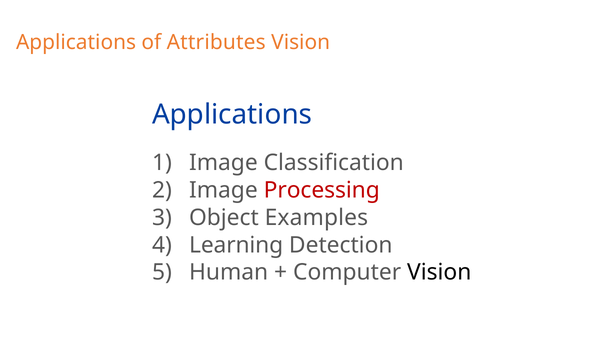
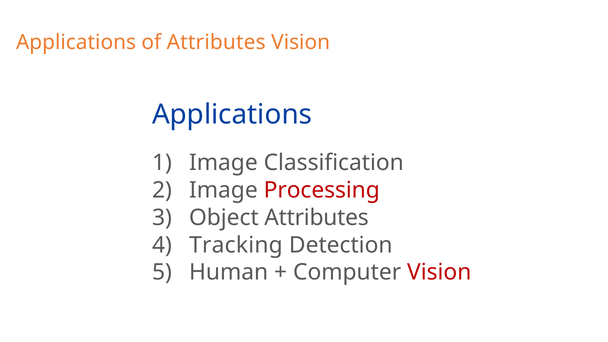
Object Examples: Examples -> Attributes (317, 218)
Learning: Learning -> Tracking (236, 245)
Vision colour: black -> red (439, 272)
